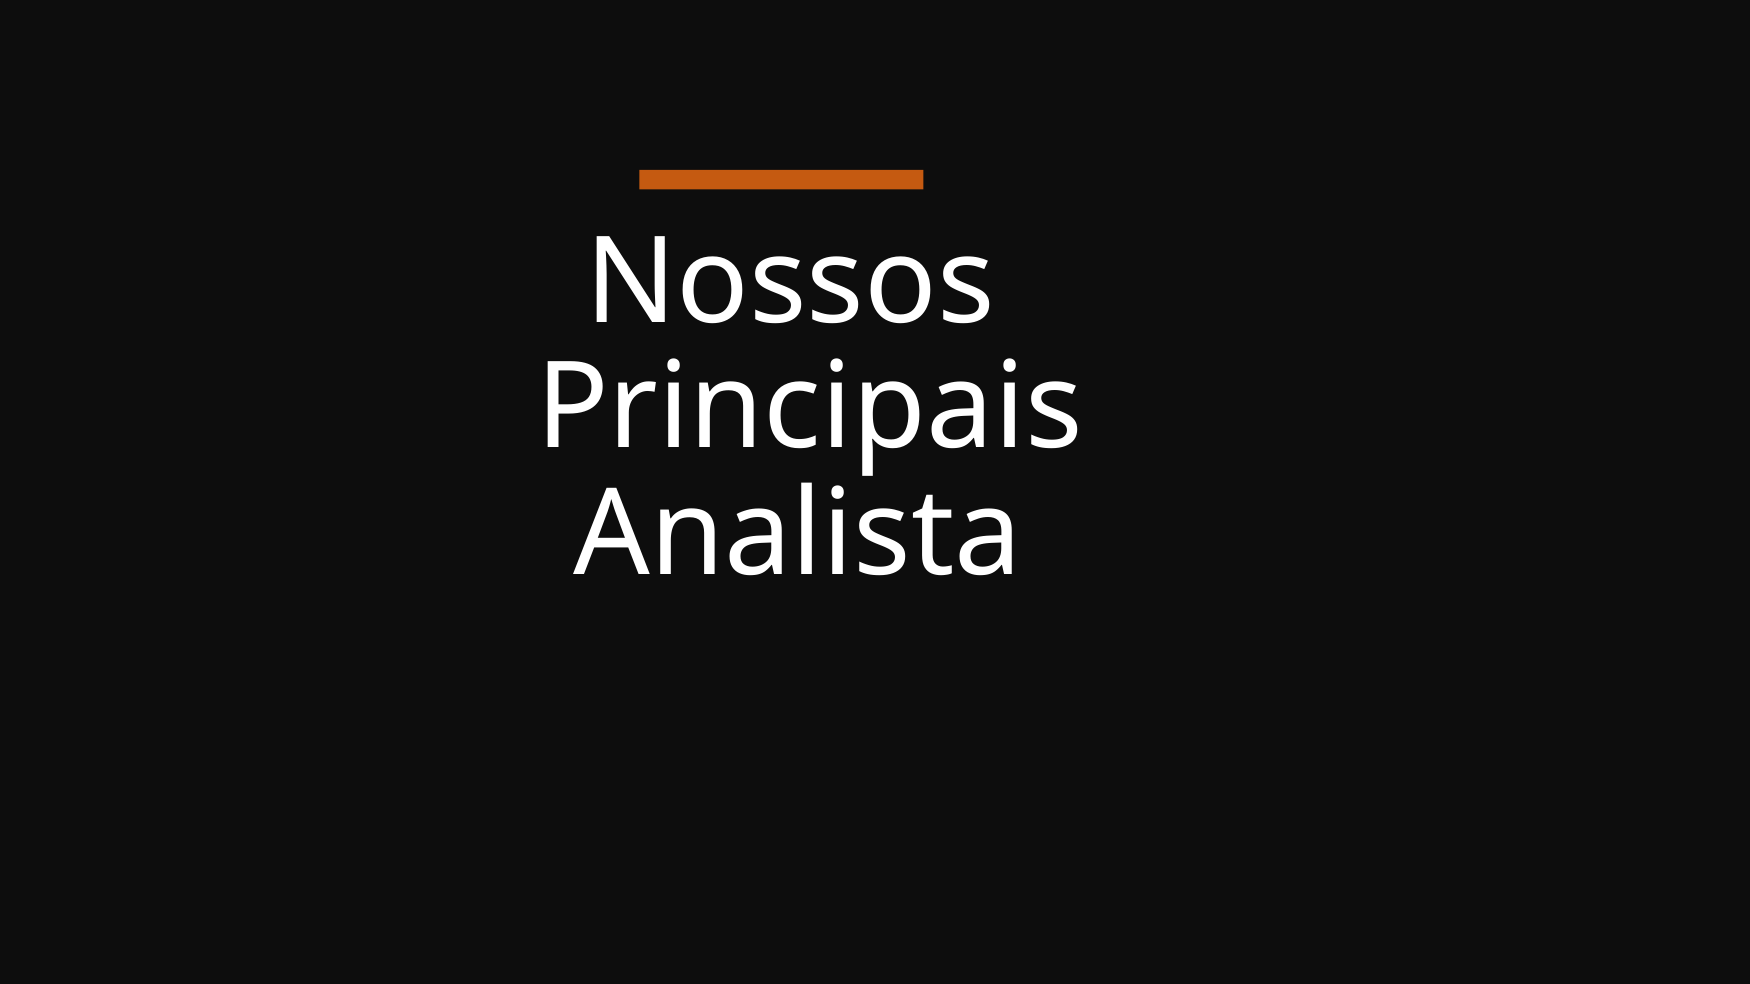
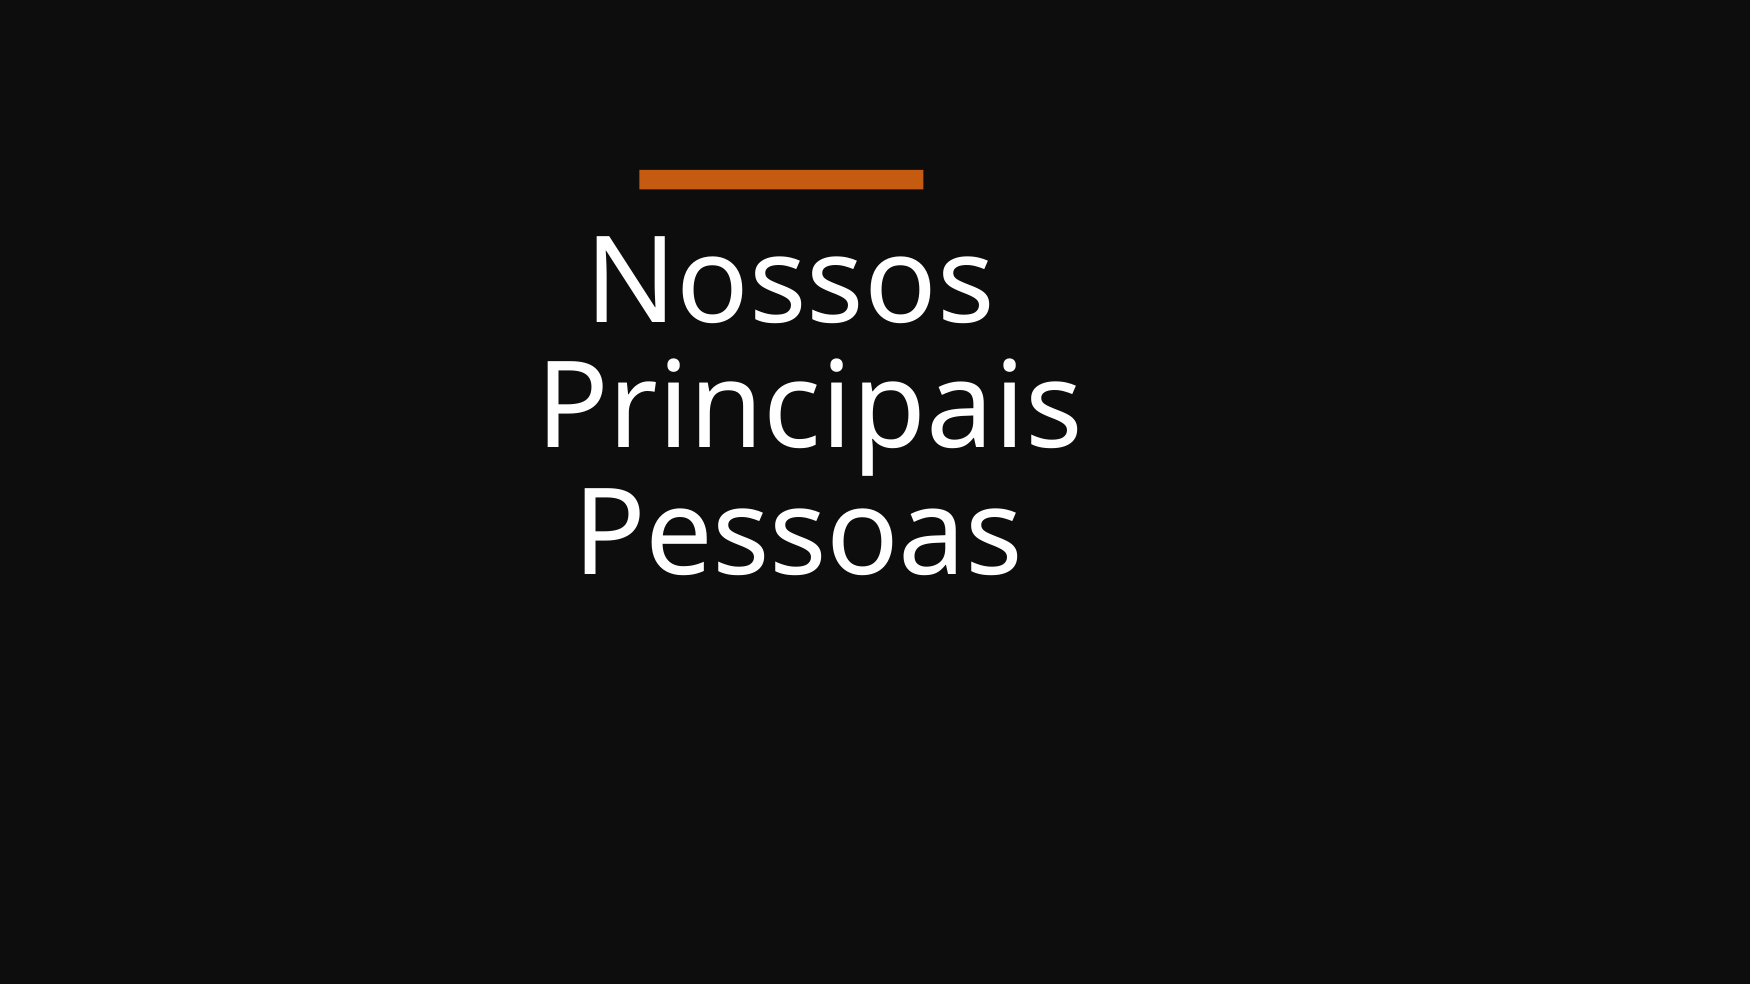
Analista: Analista -> Pessoas (798, 535)
